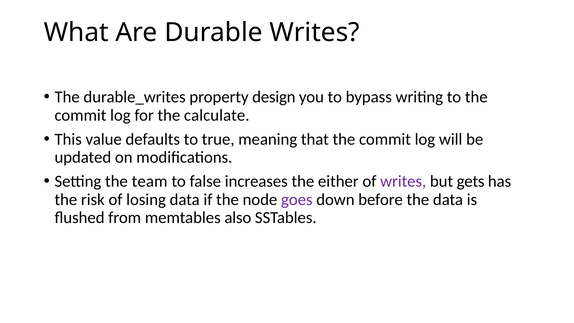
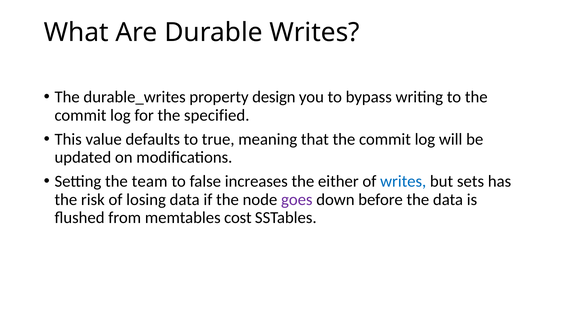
calculate: calculate -> specified (217, 115)
writes colour: purple -> blue (403, 181)
gets: gets -> sets (470, 181)
also: also -> cost (238, 218)
